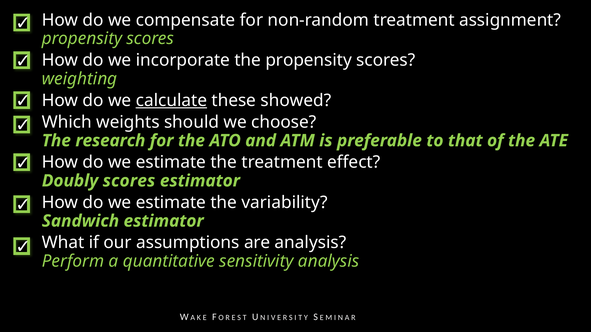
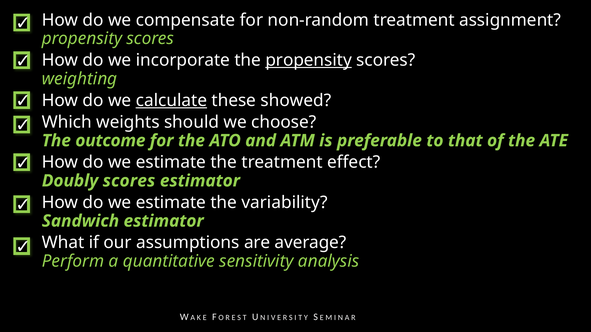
propensity underline: none -> present (309, 60)
research: research -> outcome (110, 141)
are analysis: analysis -> average (310, 243)
